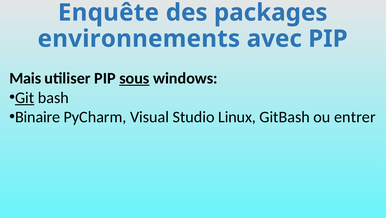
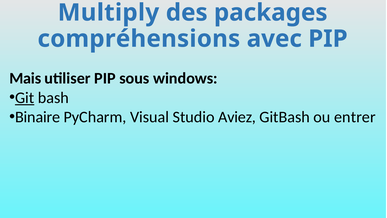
Enquête: Enquête -> Multiply (108, 13)
environnements: environnements -> compréhensions (139, 39)
sous underline: present -> none (134, 78)
Linux: Linux -> Aviez (237, 117)
